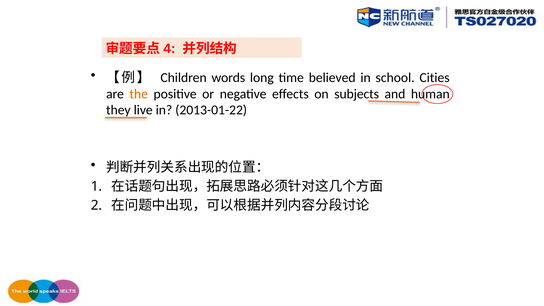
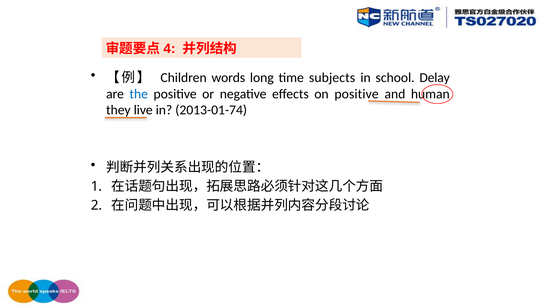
believed: believed -> subjects (332, 78)
Cities: Cities -> Delay (435, 78)
the colour: orange -> blue (139, 94)
on subjects: subjects -> positive (357, 94)
2013-01-22: 2013-01-22 -> 2013-01-74 (211, 110)
